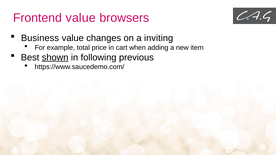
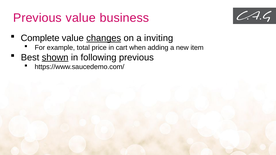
Frontend: Frontend -> Previous (37, 18)
browsers: browsers -> business (124, 18)
Business: Business -> Complete (40, 38)
changes underline: none -> present (104, 38)
